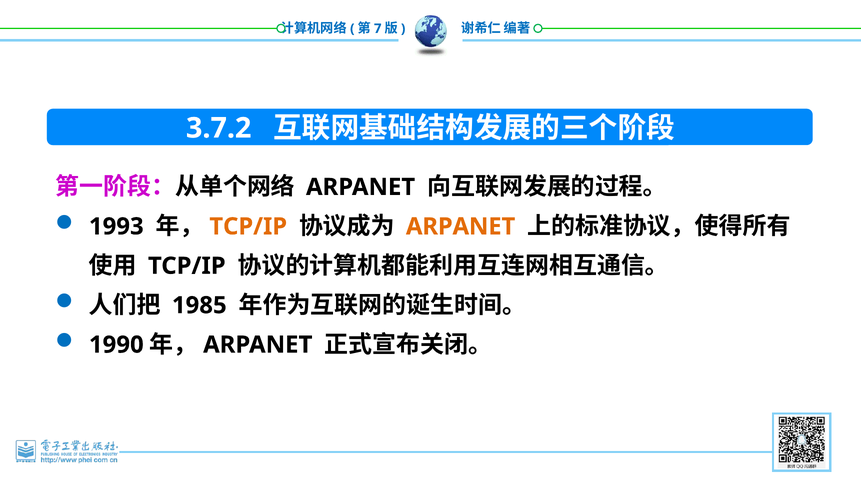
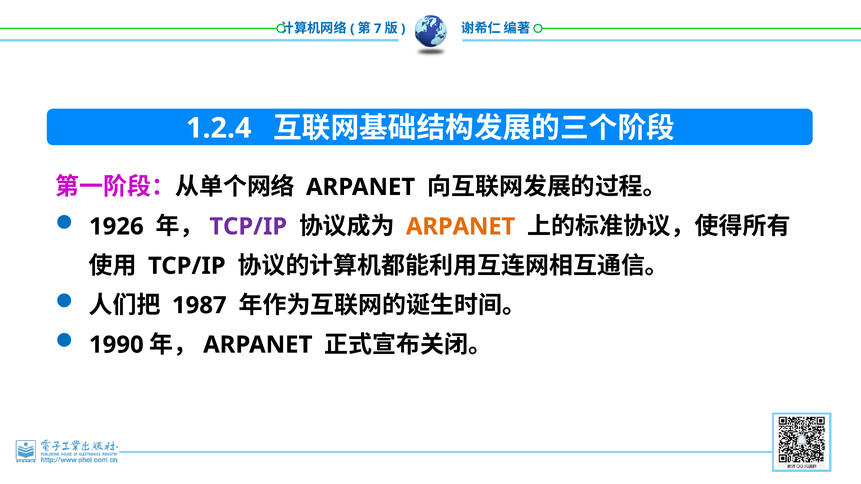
3.7.2: 3.7.2 -> 1.2.4 (219, 128)
1993: 1993 -> 1926 (116, 227)
TCP/IP colour: orange -> purple (248, 227)
1985: 1985 -> 1987 (199, 306)
